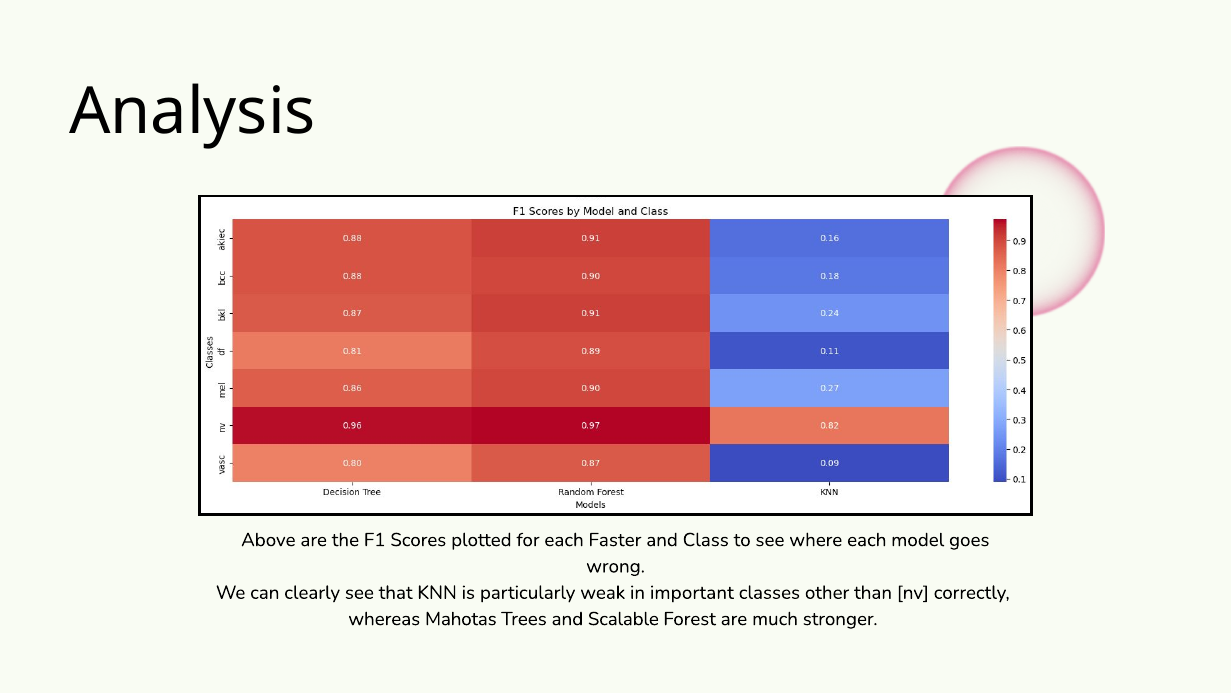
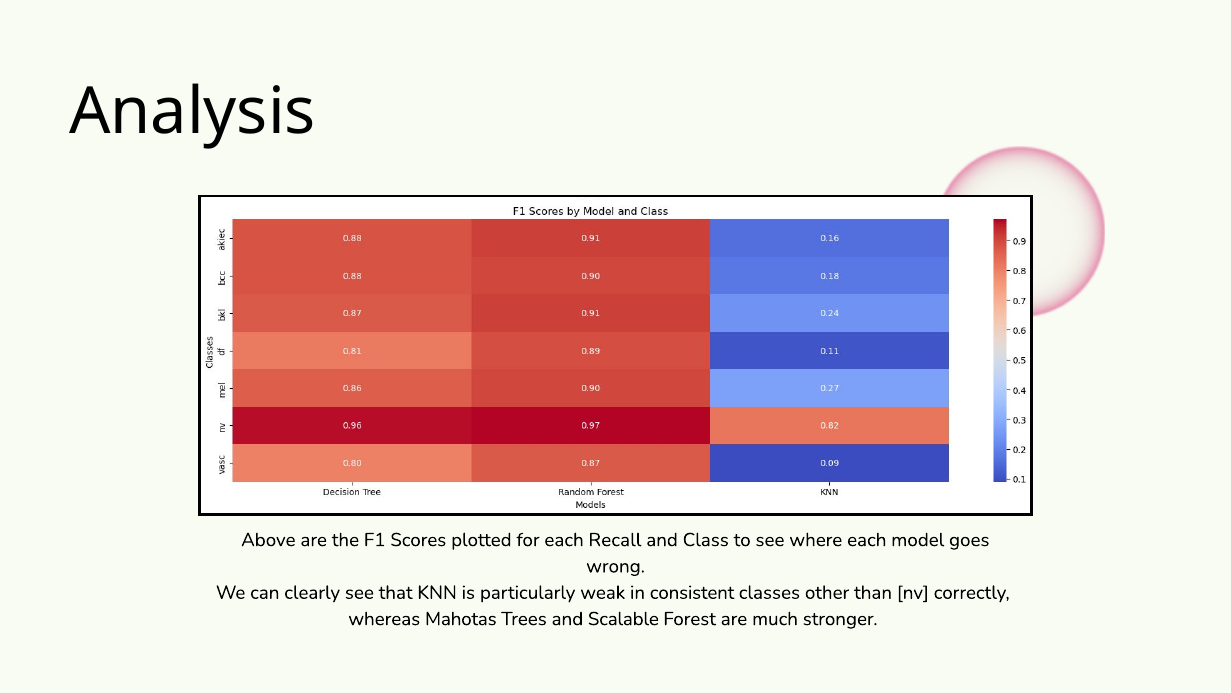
Faster: Faster -> Recall (615, 539)
important: important -> consistent (692, 592)
